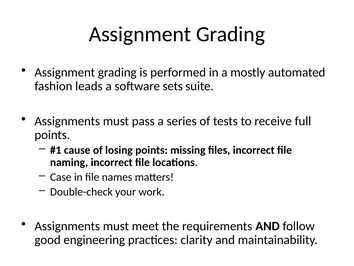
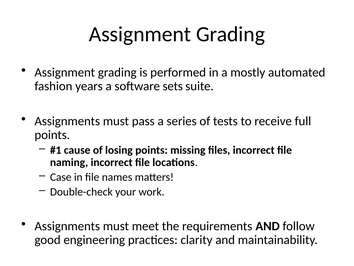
leads: leads -> years (89, 86)
